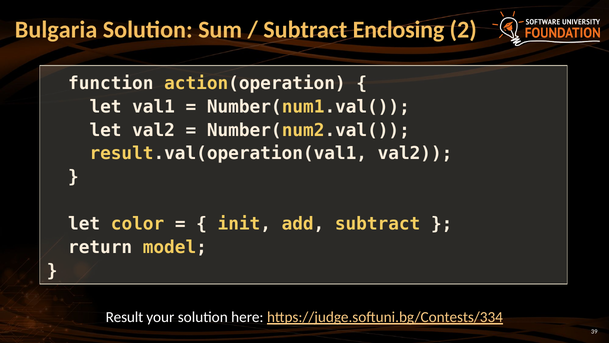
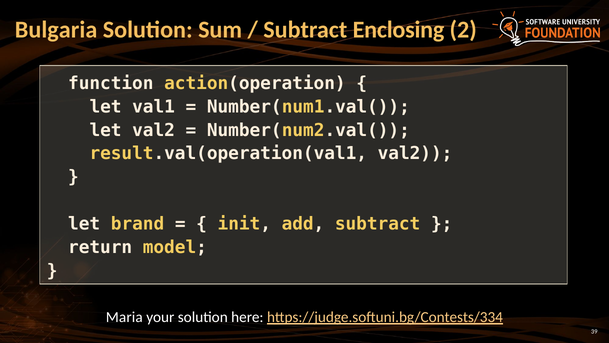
color: color -> brand (138, 224)
Result: Result -> Maria (124, 317)
